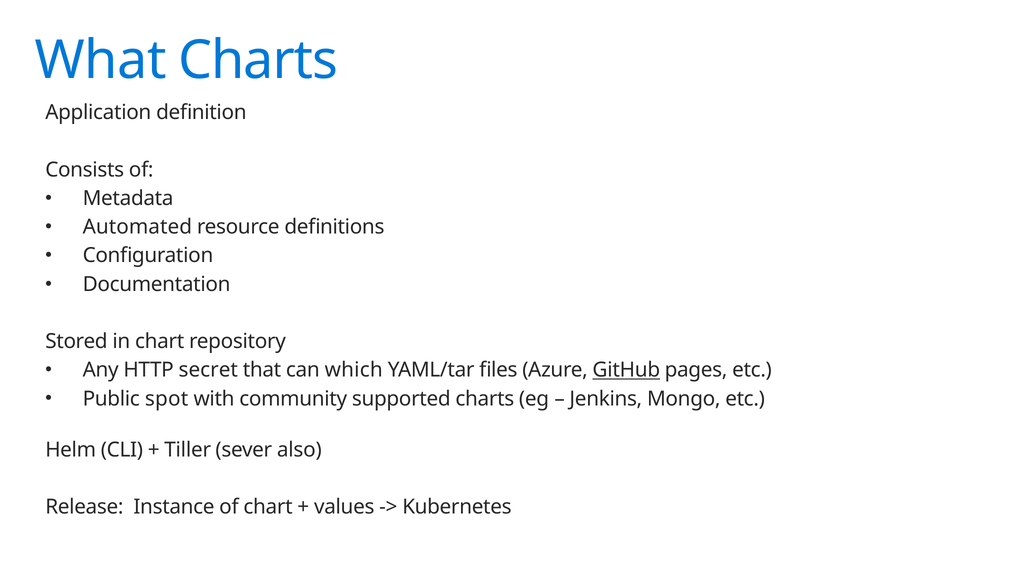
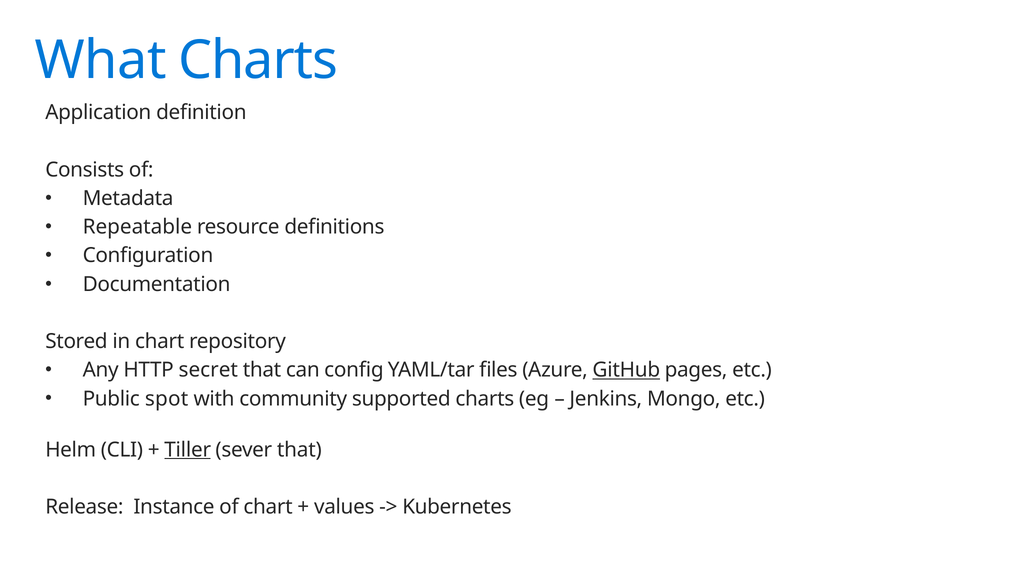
Automated: Automated -> Repeatable (137, 227)
which: which -> config (354, 370)
Tiller underline: none -> present (188, 450)
sever also: also -> that (299, 450)
